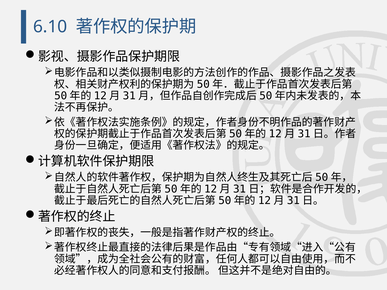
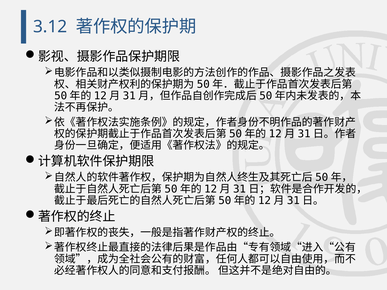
6.10: 6.10 -> 3.12 (50, 27)
